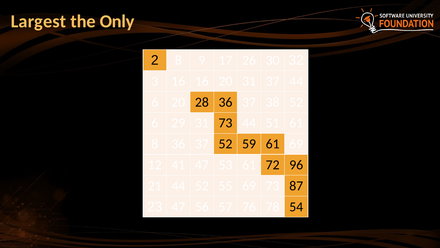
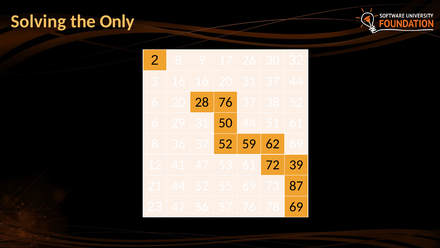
Largest: Largest -> Solving (38, 21)
28 36: 36 -> 76 (225, 102)
31 73: 73 -> 50 (225, 123)
59 61: 61 -> 62 (273, 144)
96: 96 -> 39 (296, 165)
78 54: 54 -> 69 (296, 206)
